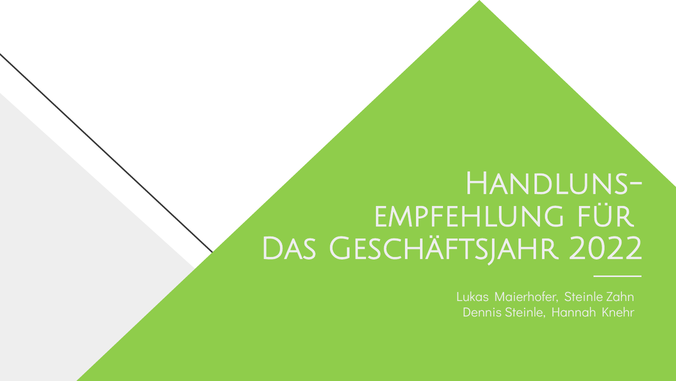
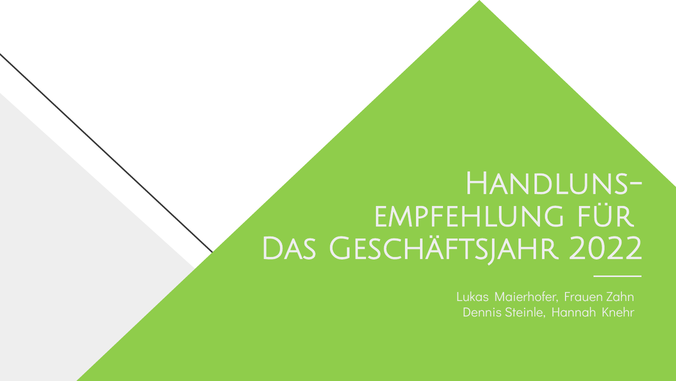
Maierhofer Steinle: Steinle -> Frauen (584, 296)
